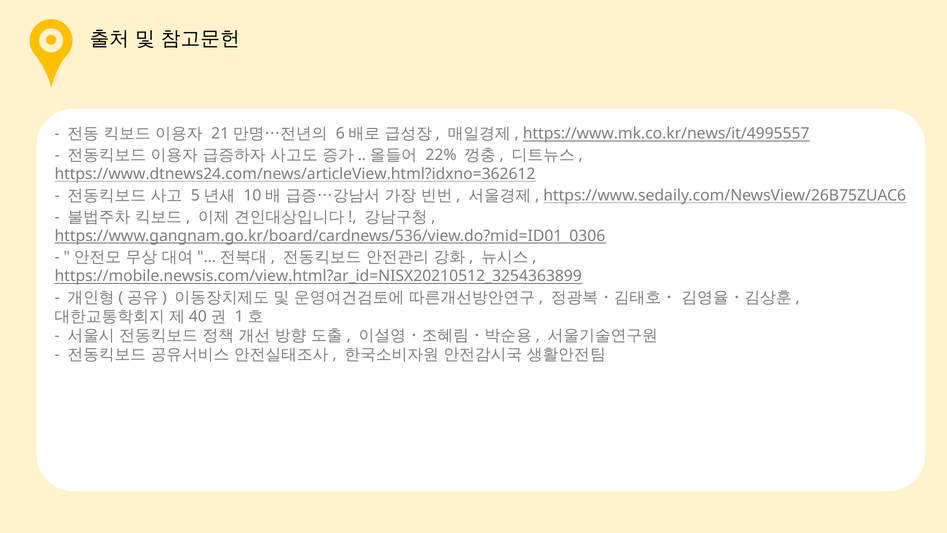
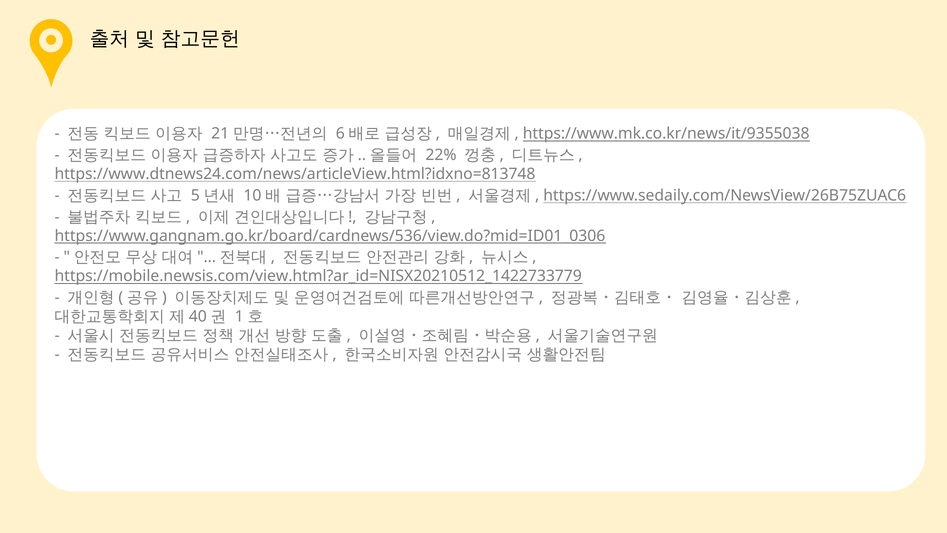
https://www.mk.co.kr/news/it/4995557: https://www.mk.co.kr/news/it/4995557 -> https://www.mk.co.kr/news/it/9355038 (666, 134)
https://www.dtnews24.com/news/articleView.html?idxno=362612: https://www.dtnews24.com/news/articleView.html?idxno=362612 -> https://www.dtnews24.com/news/articleView.html?idxno=813748 (295, 174)
https://mobile.newsis.com/view.html?ar_id=NISX20210512_3254363899: https://mobile.newsis.com/view.html?ar_id=NISX20210512_3254363899 -> https://mobile.newsis.com/view.html?ar_id=NISX20210512_1422733779 (318, 276)
